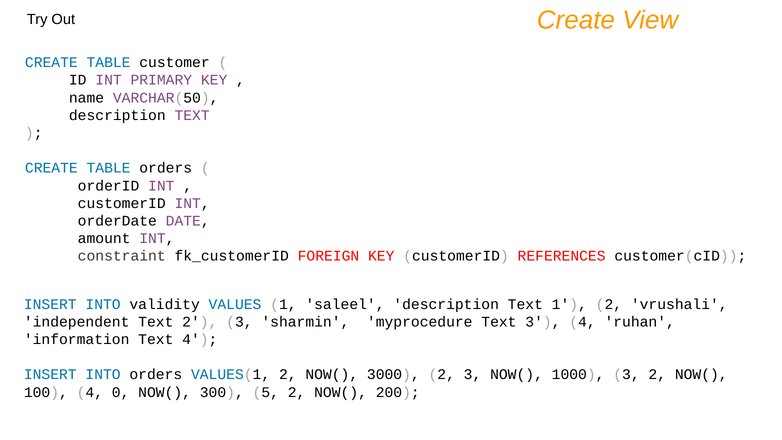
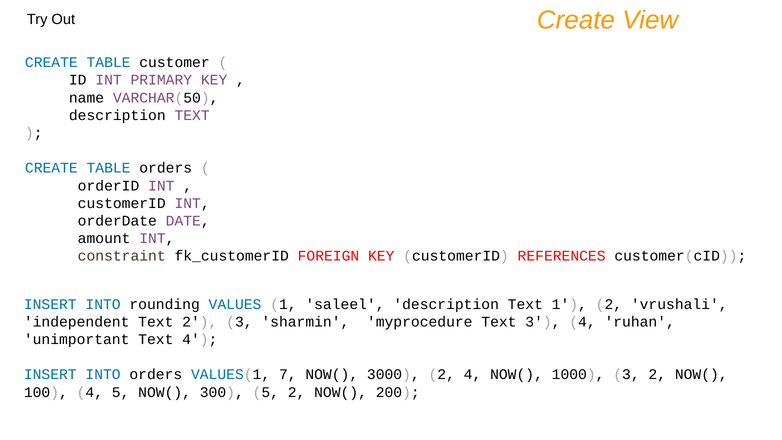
validity: validity -> rounding (165, 304)
information: information -> unimportant (77, 339)
VALUES(1 2: 2 -> 7 (288, 375)
3000 2 3: 3 -> 4 (473, 375)
4 0: 0 -> 5 (121, 392)
